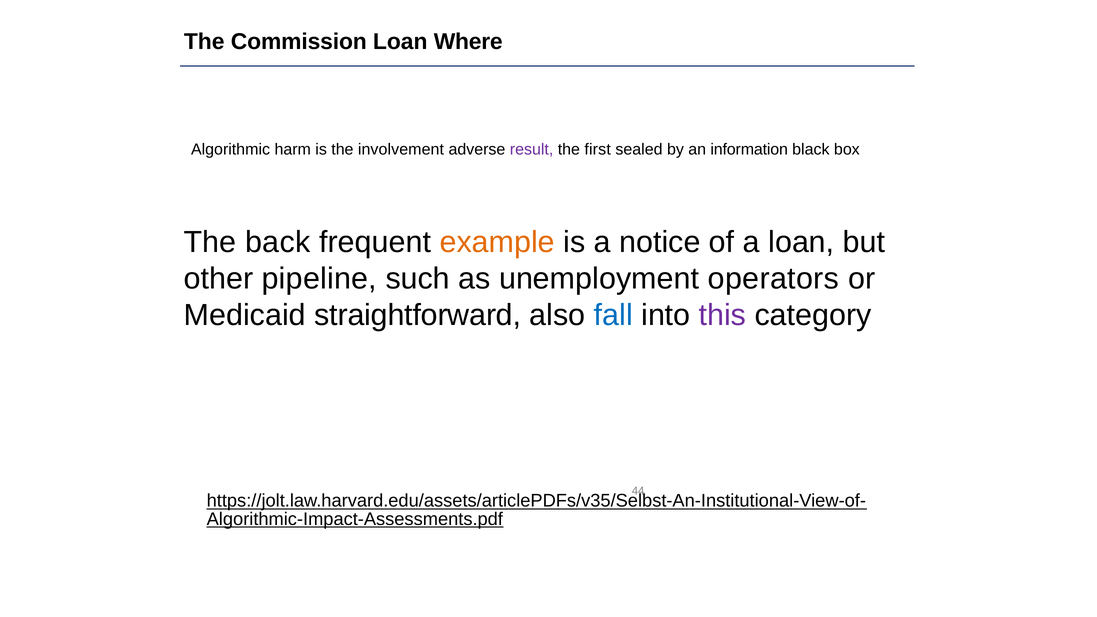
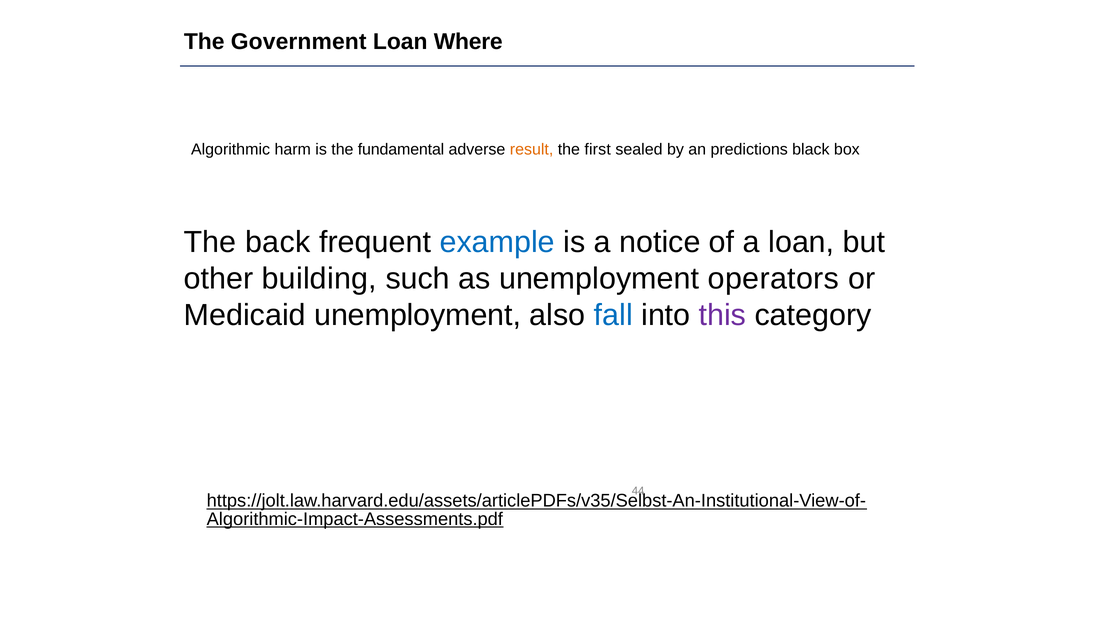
Commission: Commission -> Government (299, 41)
involvement: involvement -> fundamental (401, 149)
result colour: purple -> orange (532, 149)
information: information -> predictions (749, 149)
example colour: orange -> blue (497, 242)
pipeline: pipeline -> building (319, 279)
Medicaid straightforward: straightforward -> unemployment (418, 315)
